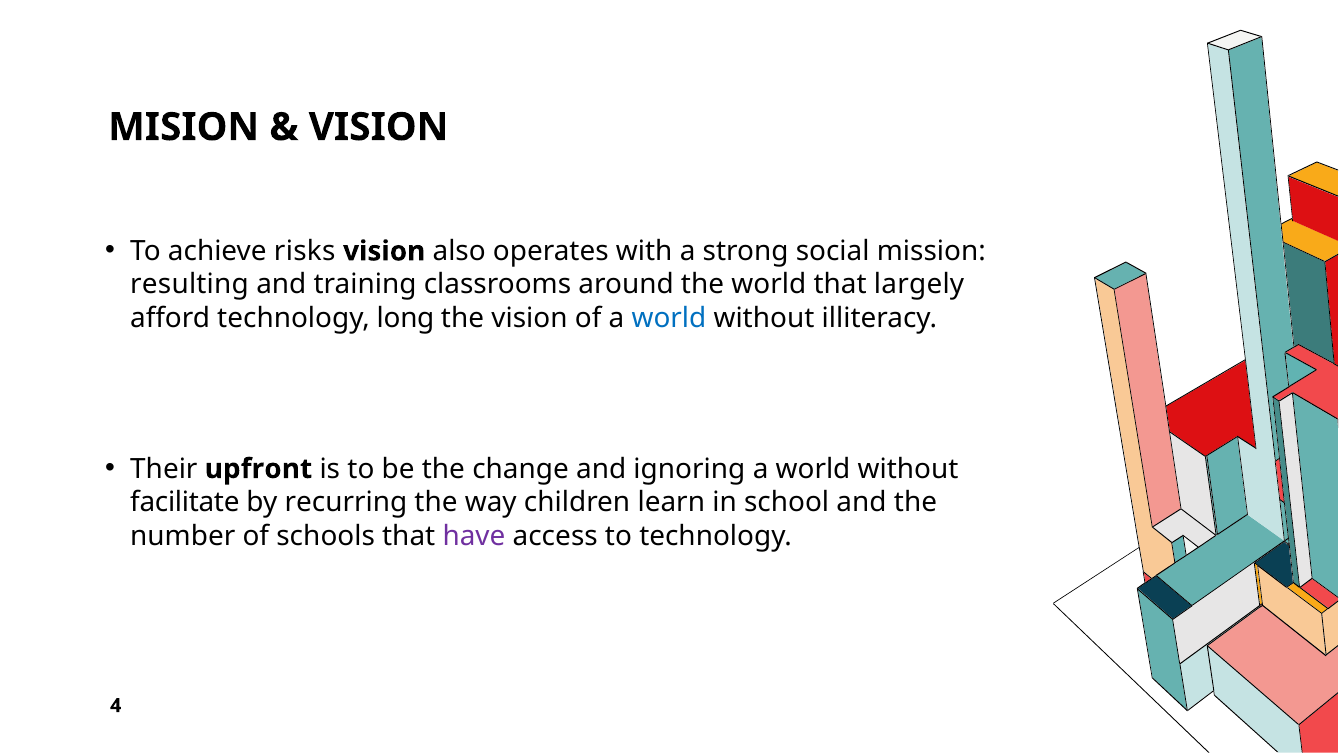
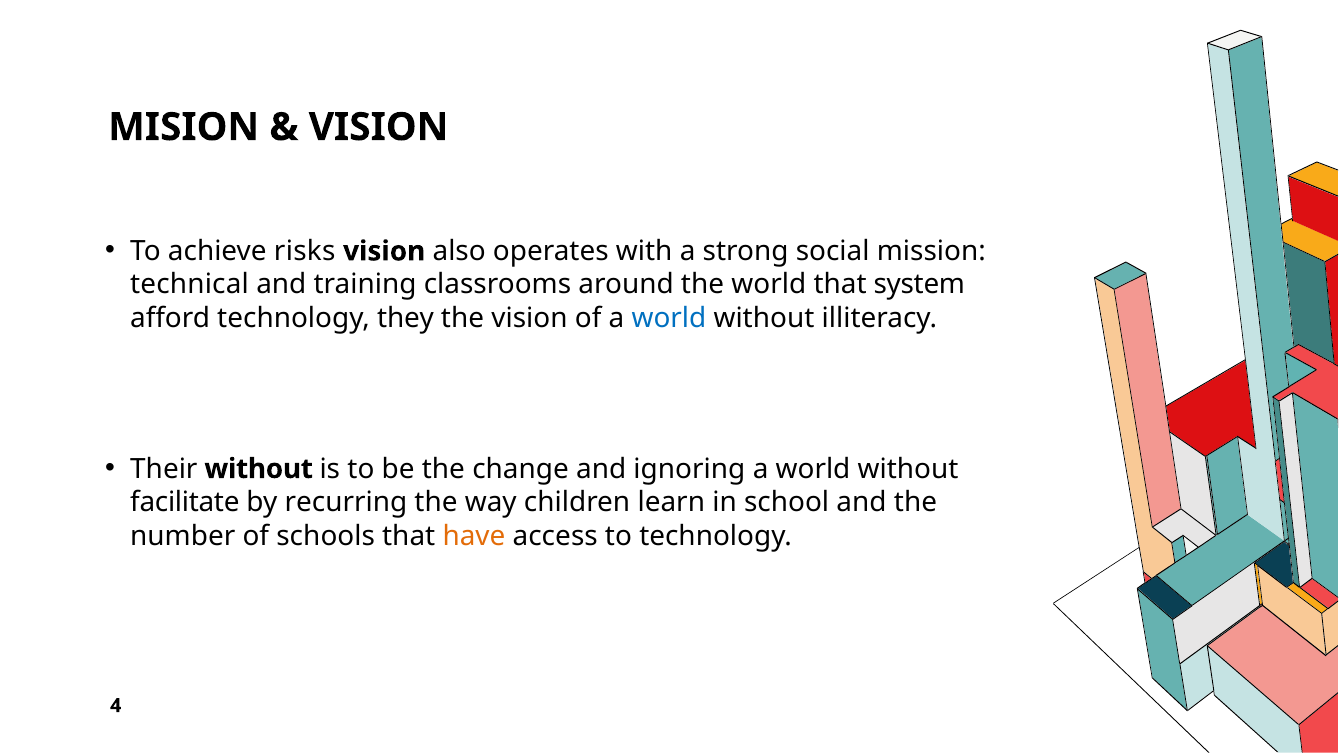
resulting: resulting -> technical (190, 285)
largely: largely -> system (919, 285)
long: long -> they (406, 318)
Their upfront: upfront -> without (259, 469)
have colour: purple -> orange (474, 536)
